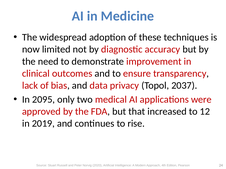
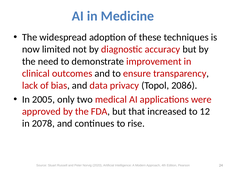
2037: 2037 -> 2086 (184, 86)
2095: 2095 -> 2005 (44, 100)
2019: 2019 -> 2078 (43, 124)
